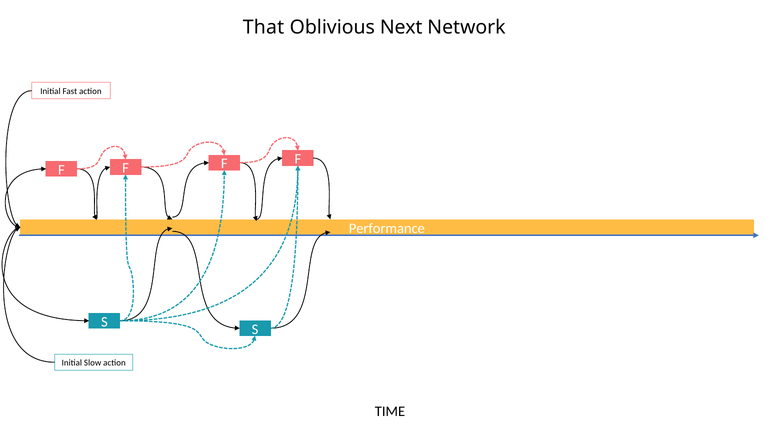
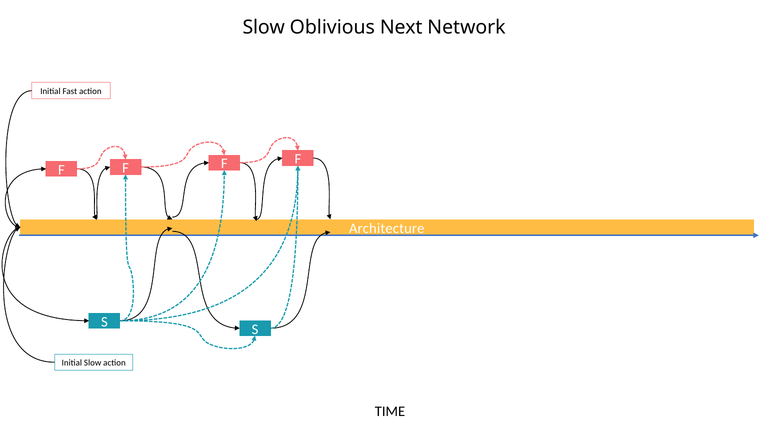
That: That -> Slow (264, 27)
Performance: Performance -> Architecture (387, 229)
